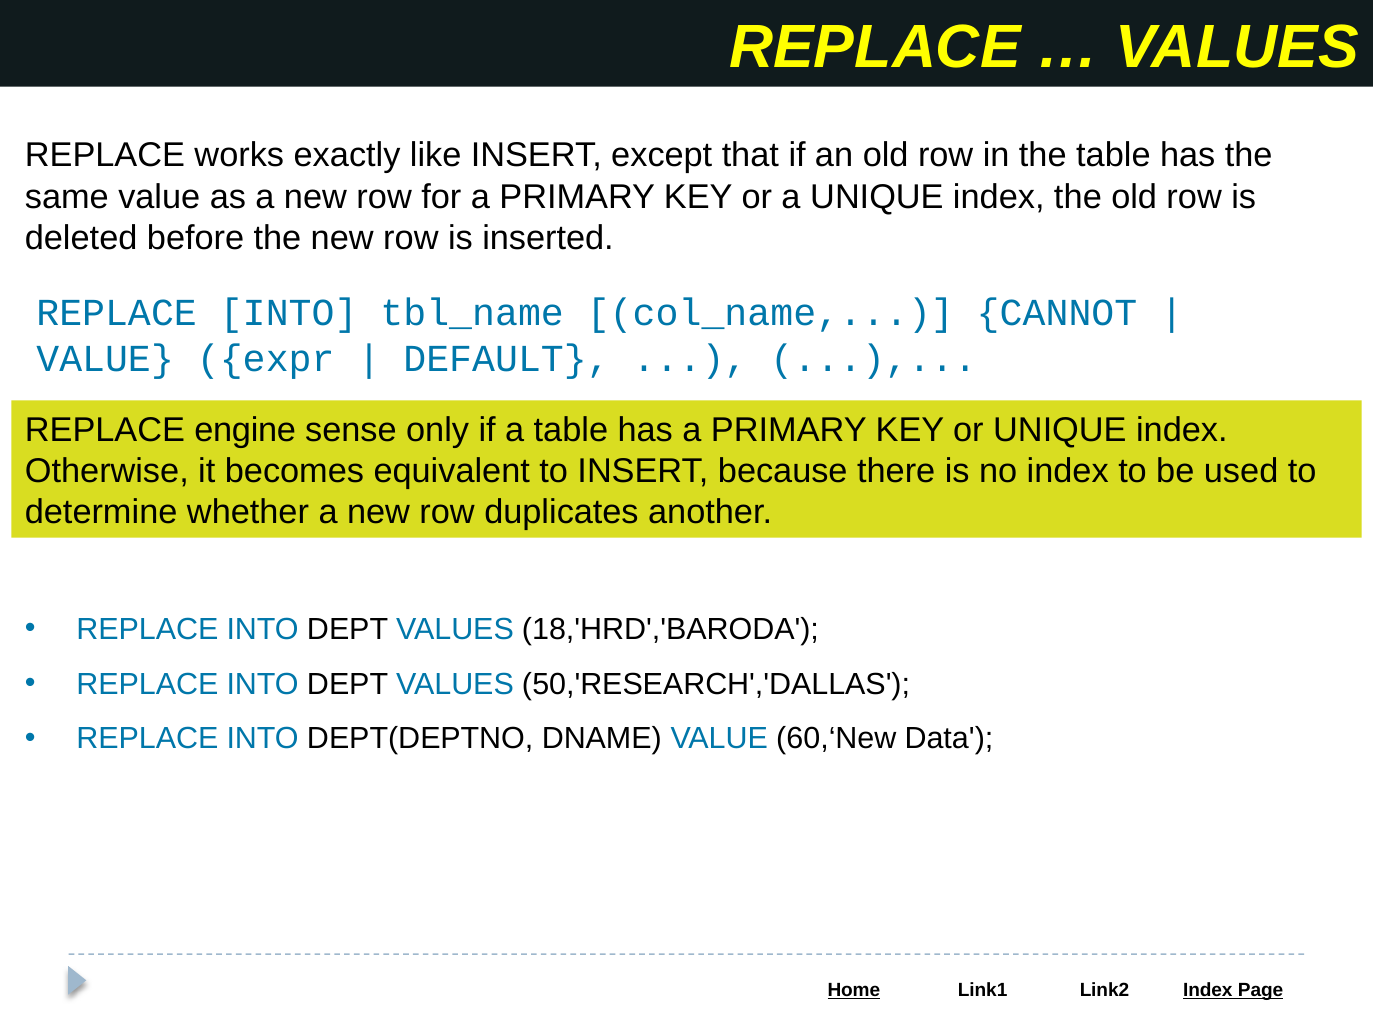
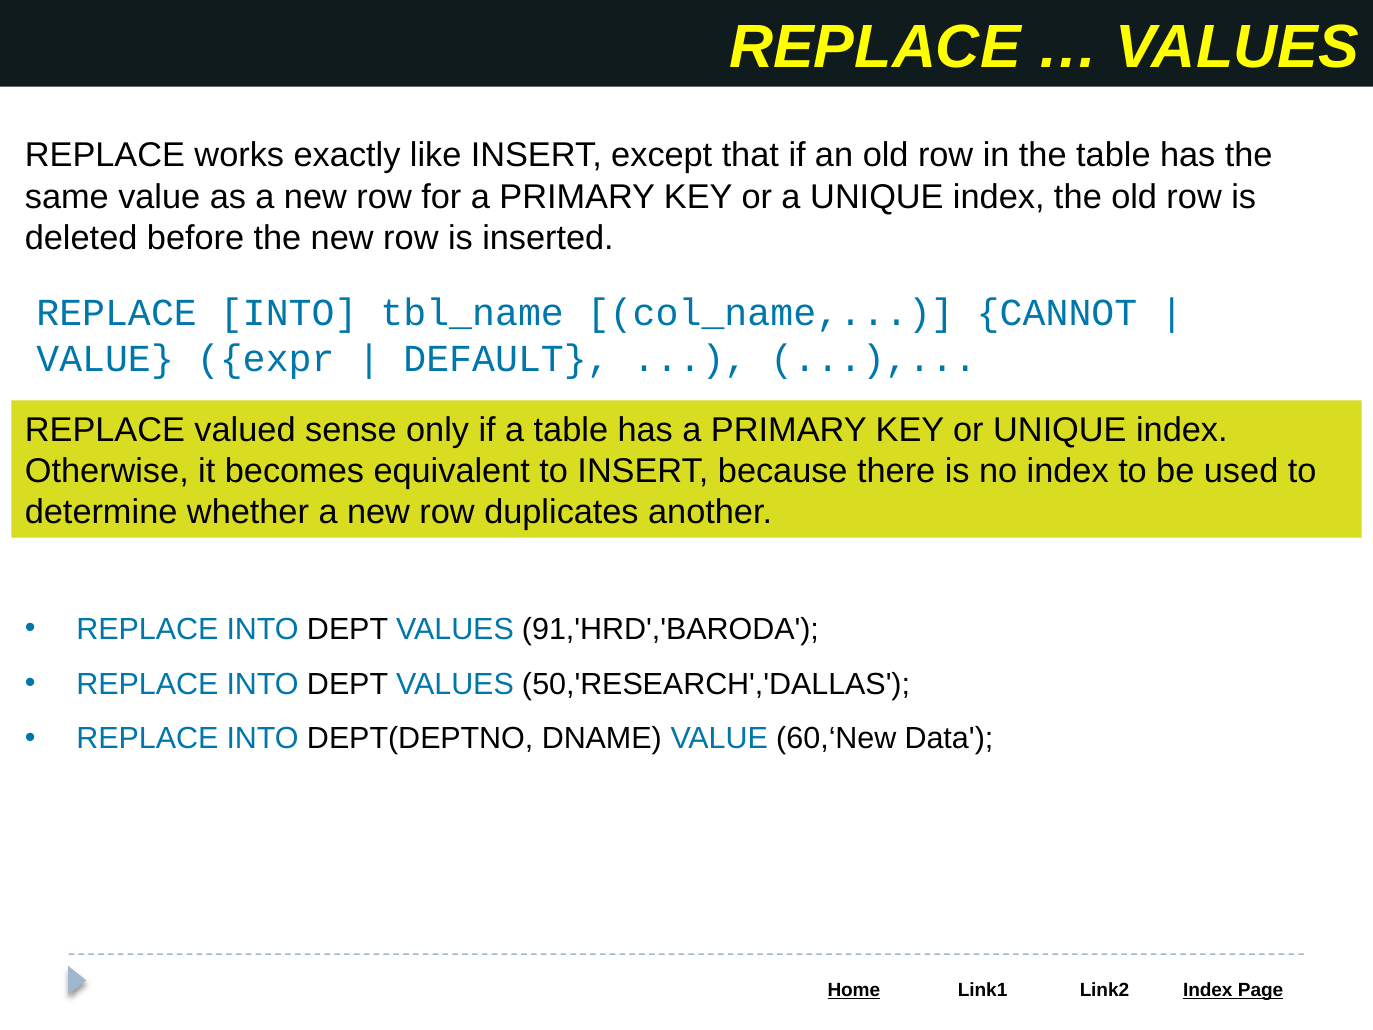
engine: engine -> valued (245, 430)
18,'HRD','BARODA: 18,'HRD','BARODA -> 91,'HRD','BARODA (670, 629)
